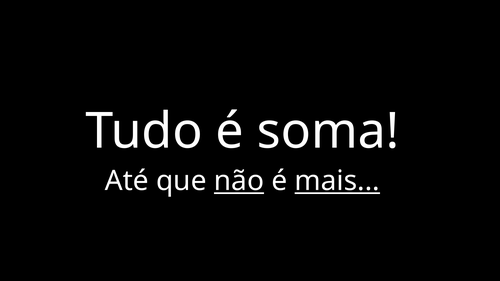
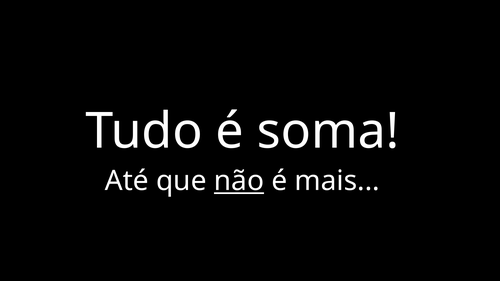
mais underline: present -> none (337, 181)
